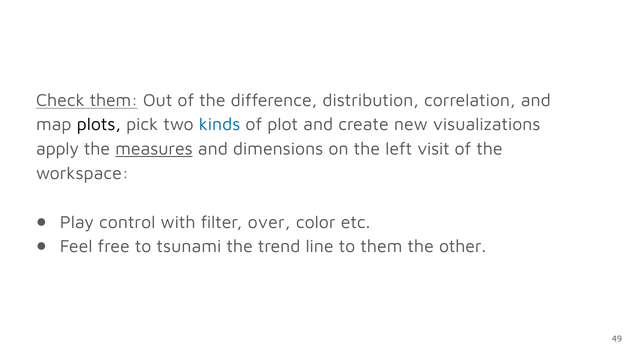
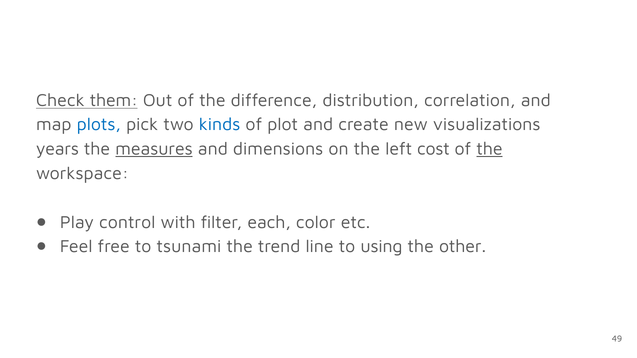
plots colour: black -> blue (99, 125)
apply: apply -> years (57, 149)
visit: visit -> cost (433, 149)
the underline: none -> present (490, 149)
over: over -> each (269, 222)
to them: them -> using (381, 247)
